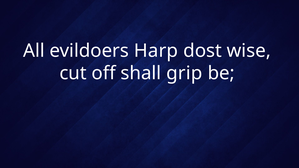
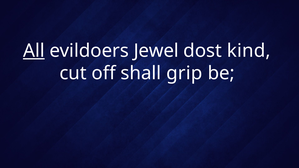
All underline: none -> present (34, 51)
Harp: Harp -> Jewel (156, 51)
wise: wise -> kind (249, 51)
